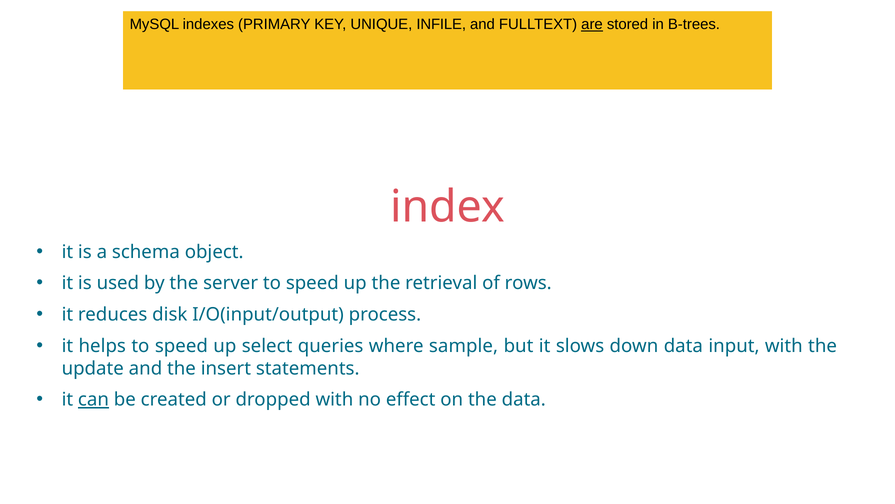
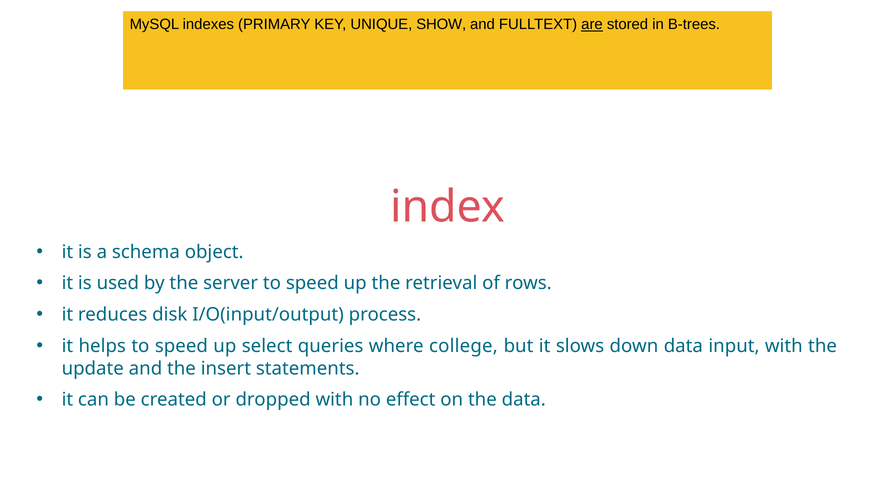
INFILE: INFILE -> SHOW (441, 24)
sample: sample -> college (463, 346)
can underline: present -> none (93, 399)
